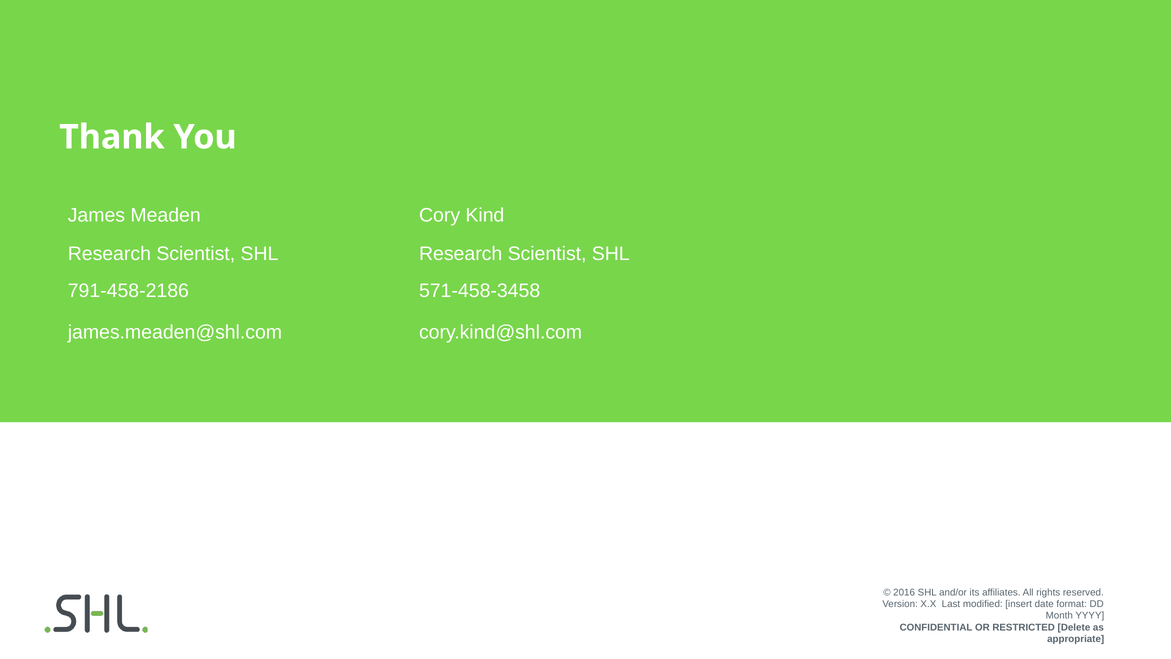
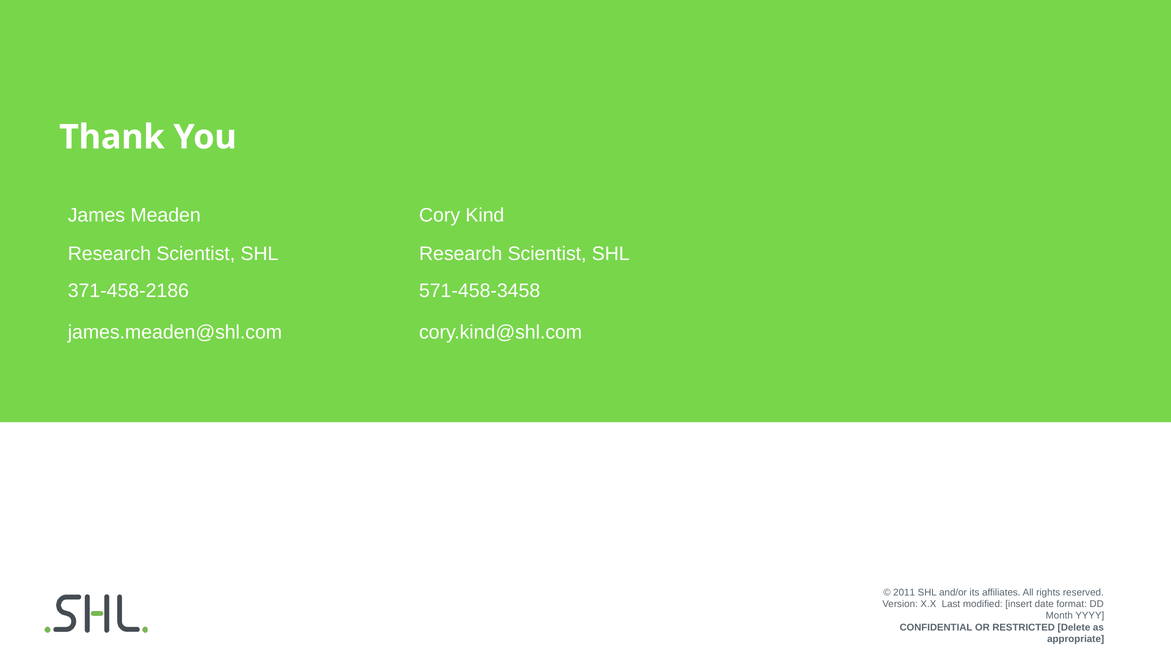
791-458-2186: 791-458-2186 -> 371-458-2186 (128, 291)
2016: 2016 -> 2011 (904, 592)
